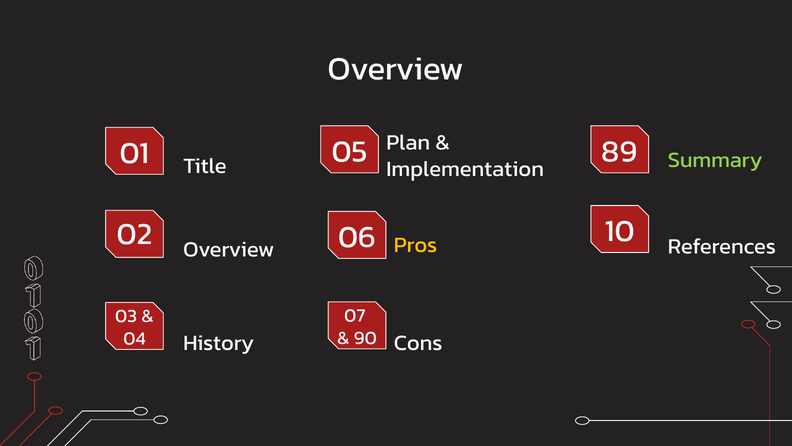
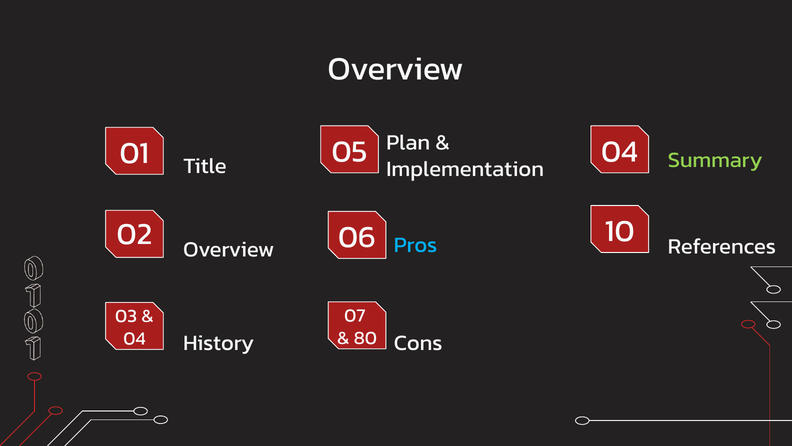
05 89: 89 -> 04 (620, 151)
Pros colour: yellow -> light blue (416, 245)
90: 90 -> 80 (365, 337)
